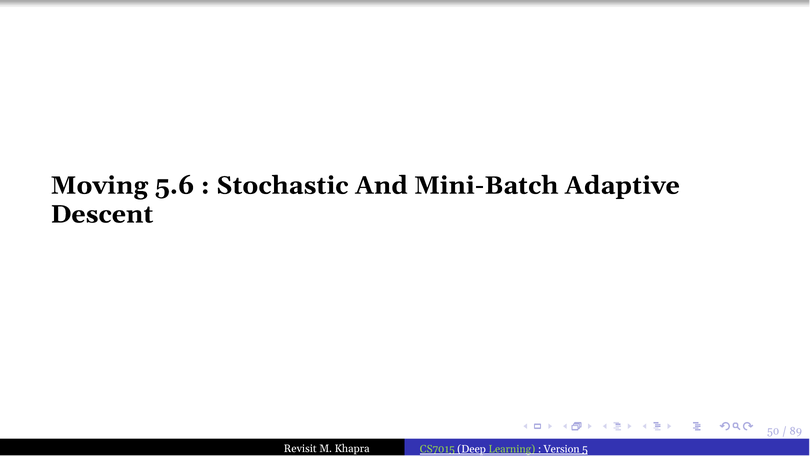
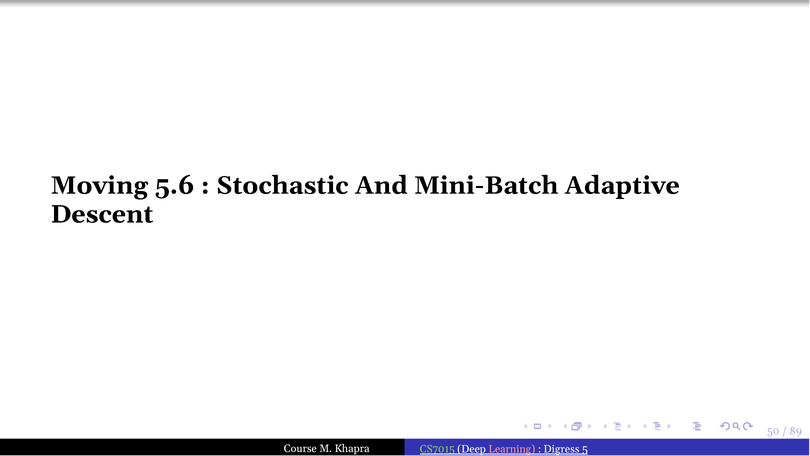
Revisit: Revisit -> Course (300, 449)
Learning colour: light green -> pink (512, 449)
Version: Version -> Digress (562, 449)
